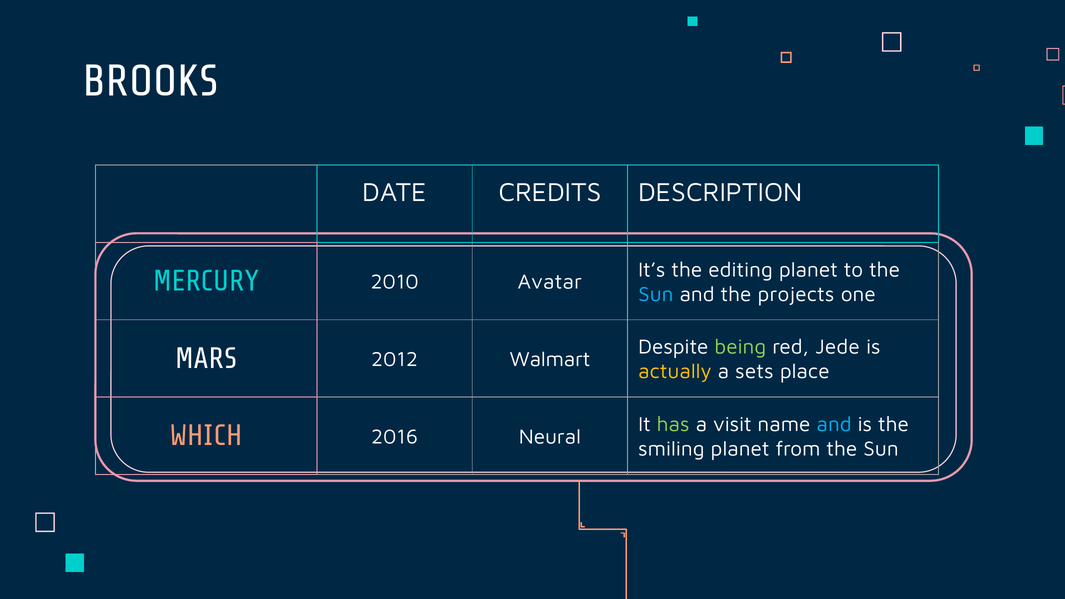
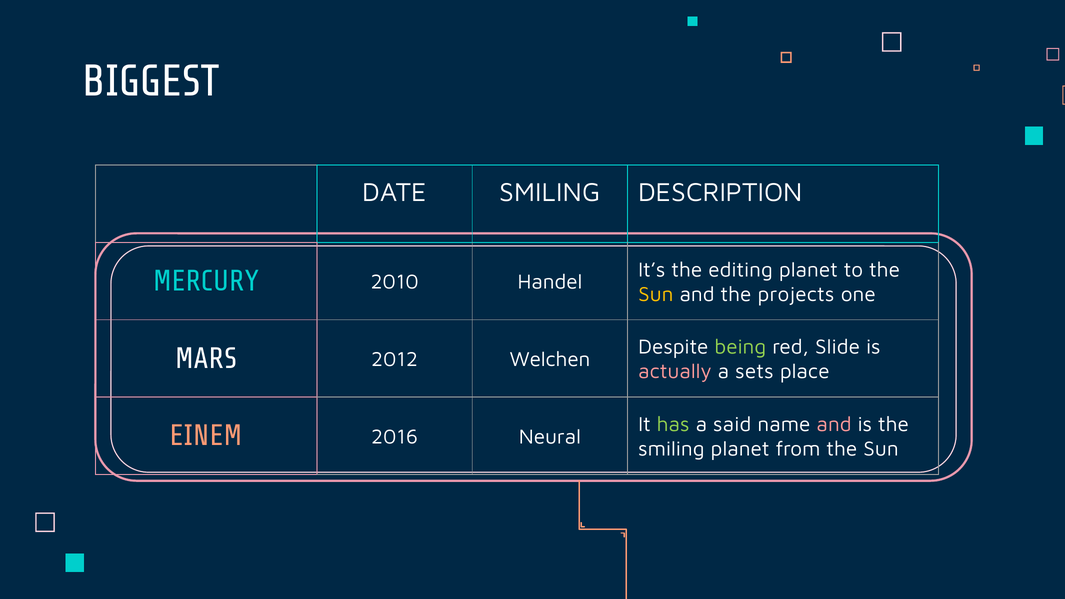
BROOKS: BROOKS -> BIGGEST (151, 81)
DATE CREDITS: CREDITS -> SMILING (550, 192)
Avatar: Avatar -> Handel (550, 282)
Sun colour: light blue -> yellow (656, 294)
Jede: Jede -> Slide (838, 347)
Walmart: Walmart -> Welchen (550, 359)
actually colour: yellow -> pink (675, 372)
visit: visit -> said (732, 425)
and colour: light blue -> pink (834, 425)
WHICH: WHICH -> EINEM (206, 436)
